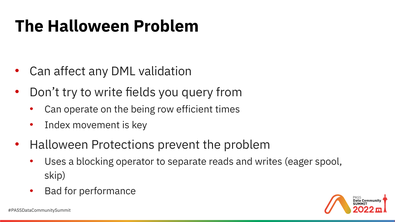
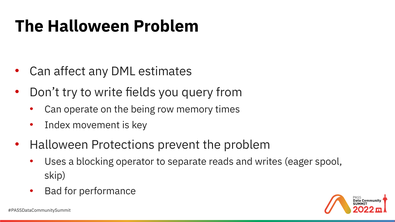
validation: validation -> estimates (165, 71)
efficient: efficient -> memory (195, 109)
